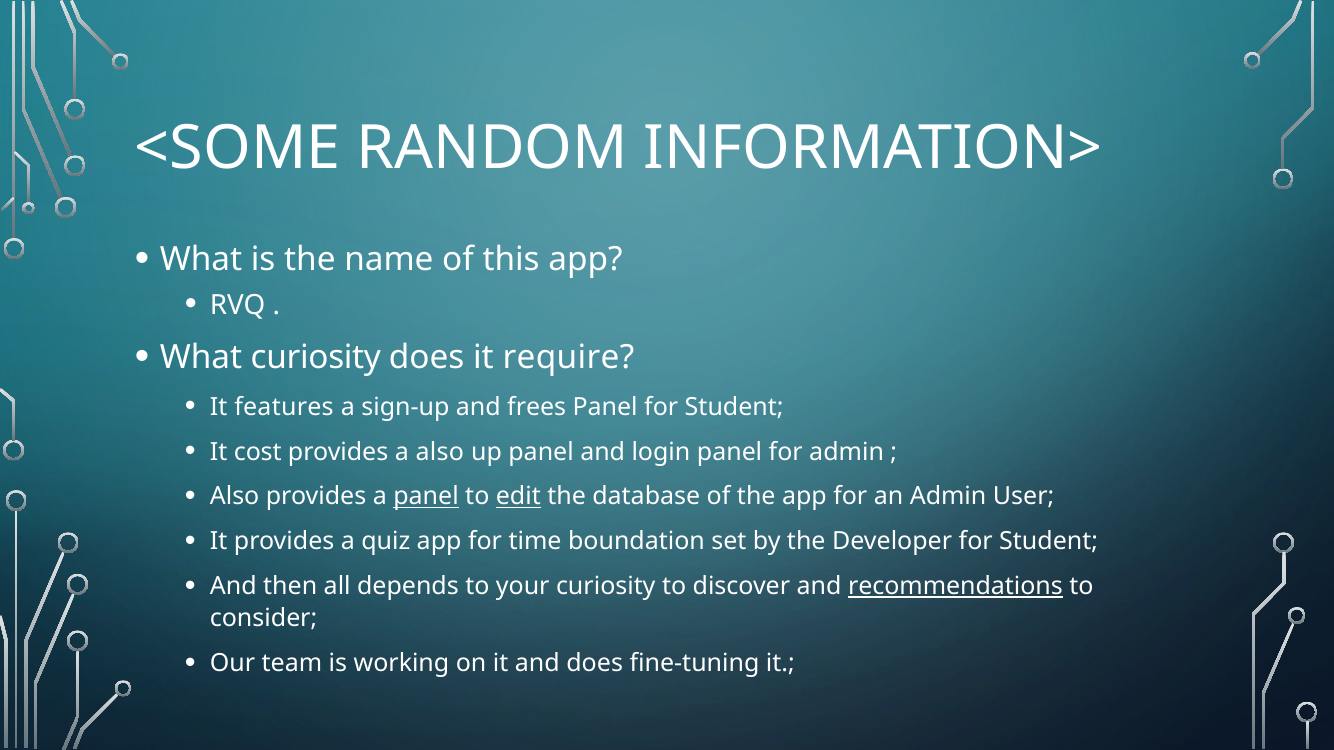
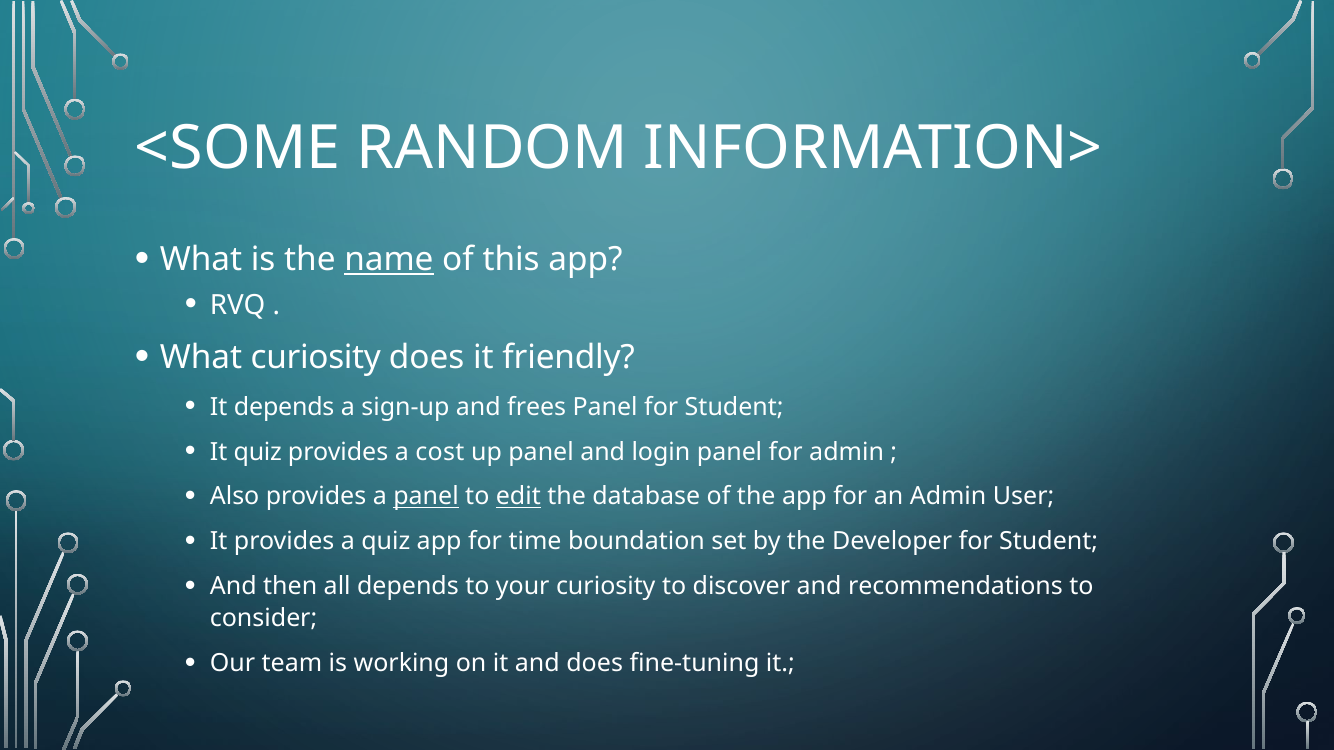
name underline: none -> present (389, 260)
require: require -> friendly (569, 358)
It features: features -> depends (284, 407)
It cost: cost -> quiz (258, 452)
a also: also -> cost (440, 452)
recommendations underline: present -> none (955, 587)
